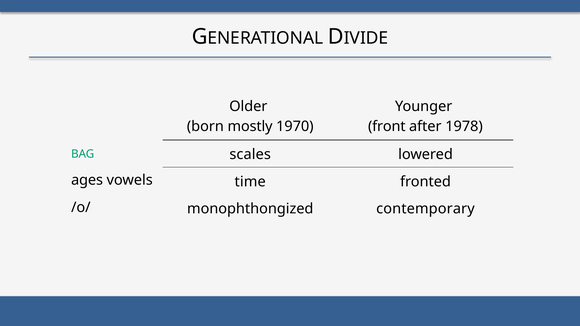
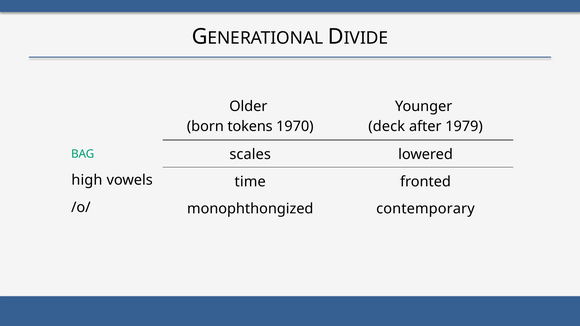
mostly: mostly -> tokens (250, 126)
front: front -> deck (387, 126)
1978: 1978 -> 1979 (464, 126)
ages: ages -> high (87, 180)
